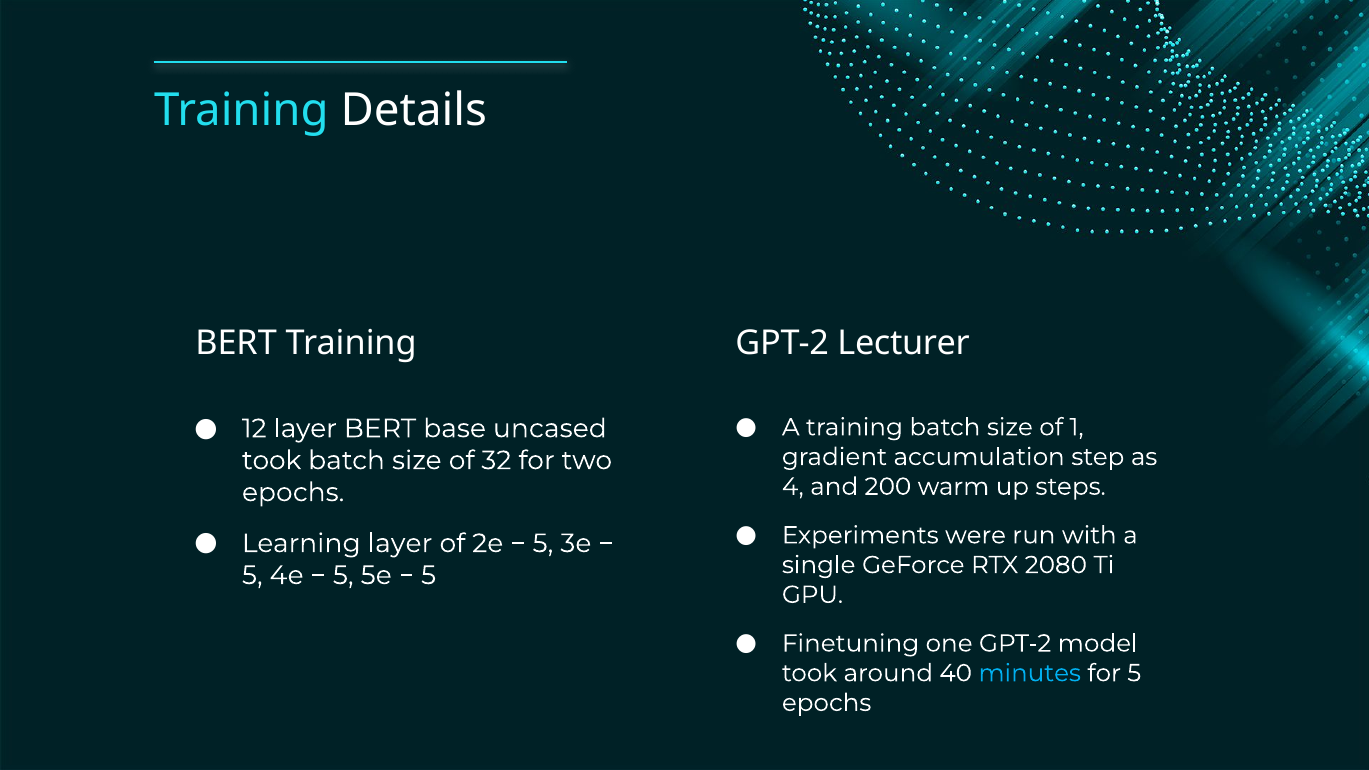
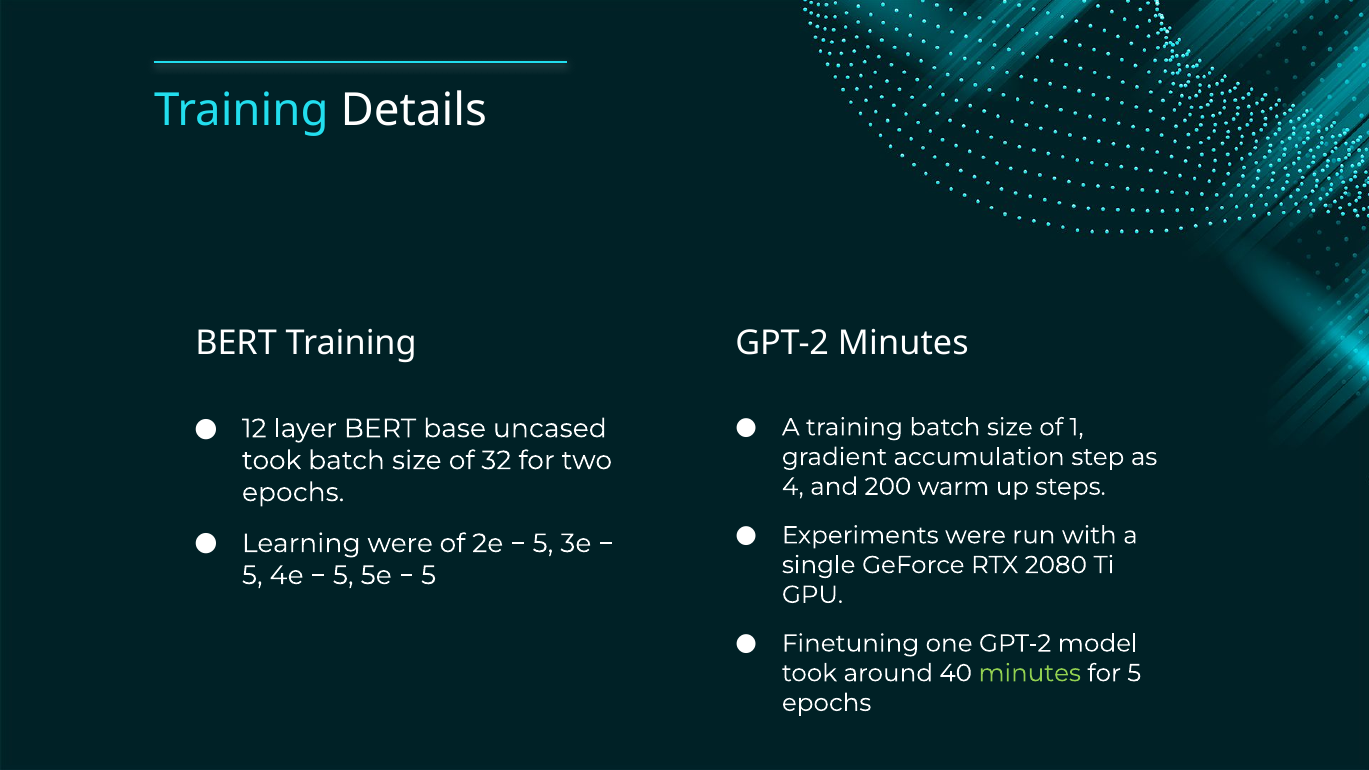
GPT-2 Lecturer: Lecturer -> Minutes (903, 343)
Learning layer: layer -> were (400, 543)
minutes colour: light blue -> light green (1030, 673)
